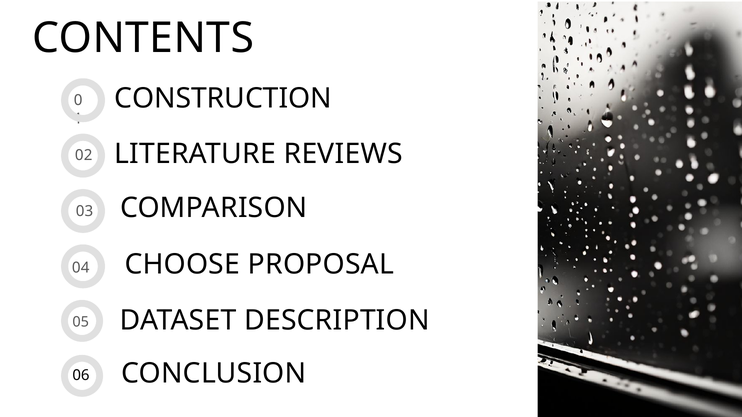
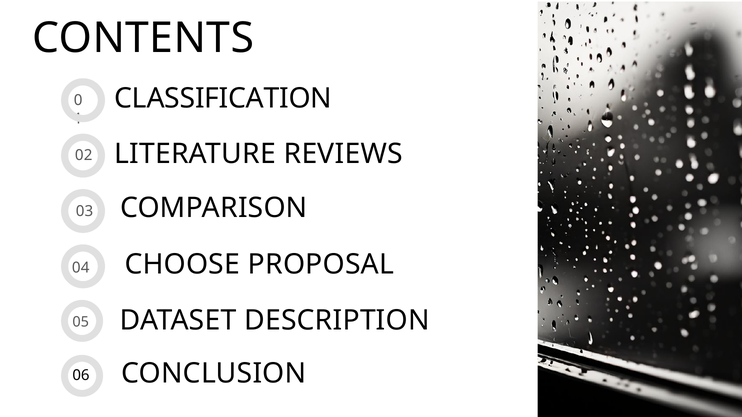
CONSTRUCTION: CONSTRUCTION -> CLASSIFICATION (223, 99)
